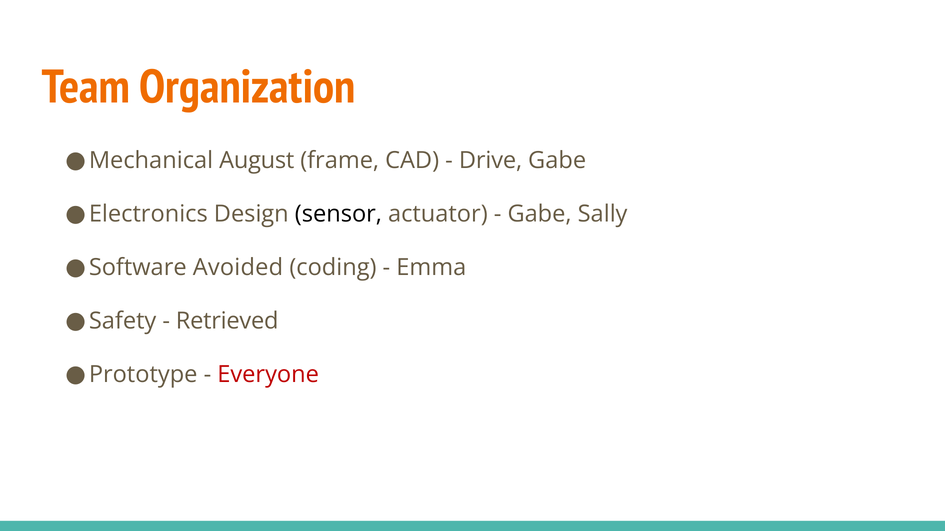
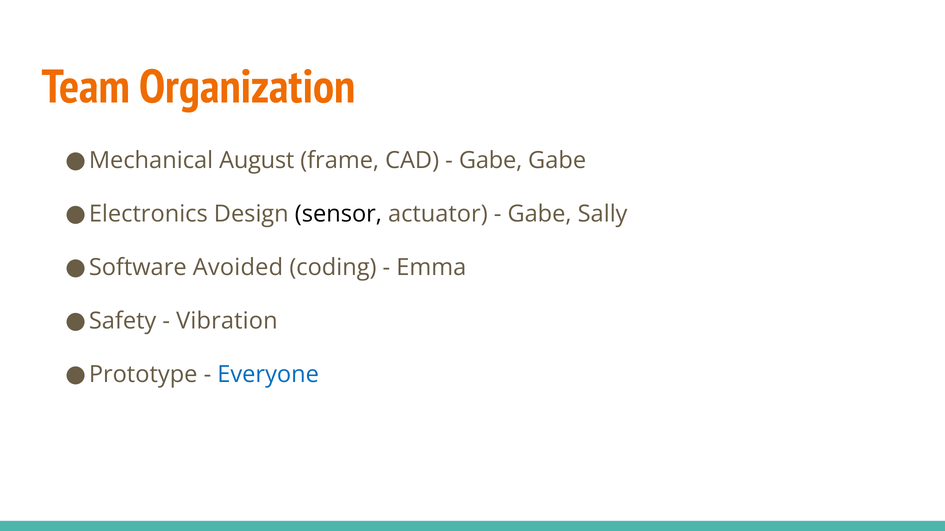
Drive: Drive -> Gabe (491, 160)
Retrieved: Retrieved -> Vibration (227, 321)
Everyone colour: red -> blue (268, 375)
